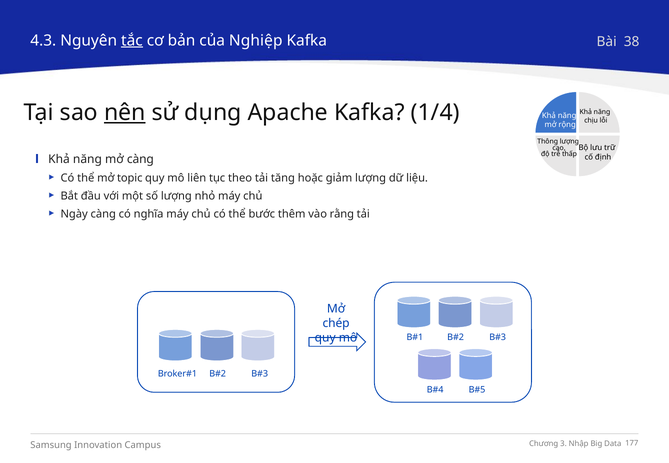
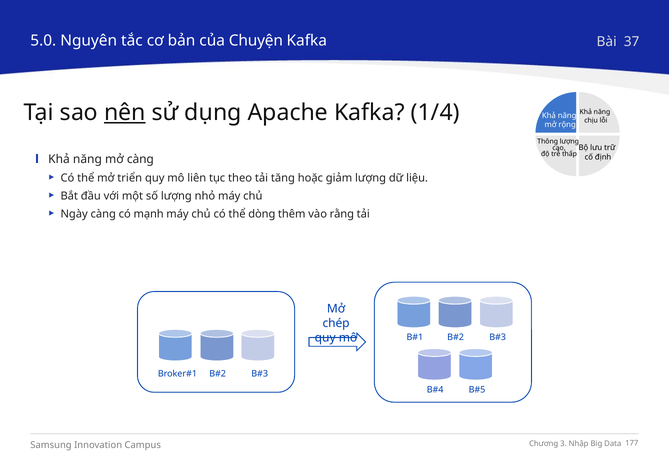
4.3: 4.3 -> 5.0 (43, 41)
tắc underline: present -> none (132, 41)
Nghiệp: Nghiệp -> Chuyện (256, 41)
38: 38 -> 37 (632, 42)
topic: topic -> triển (130, 178)
nghĩa: nghĩa -> mạnh (149, 214)
bước: bước -> dòng (262, 214)
